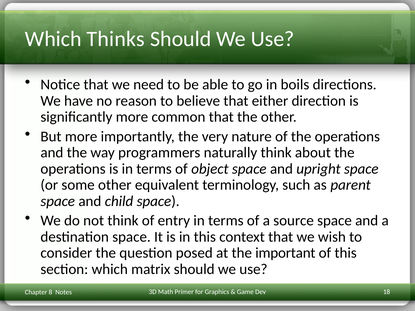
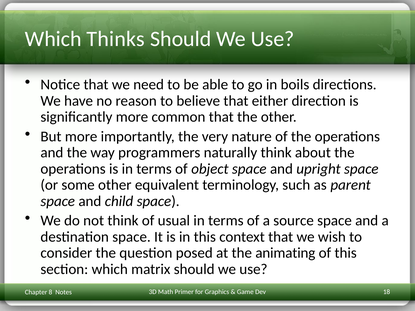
entry: entry -> usual (174, 221)
important: important -> animating (285, 253)
